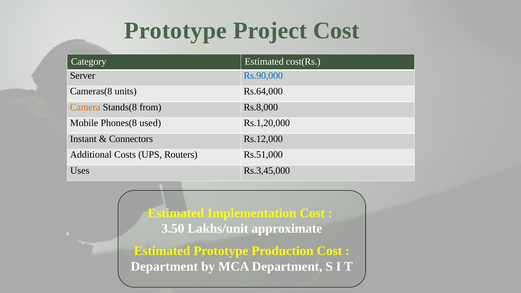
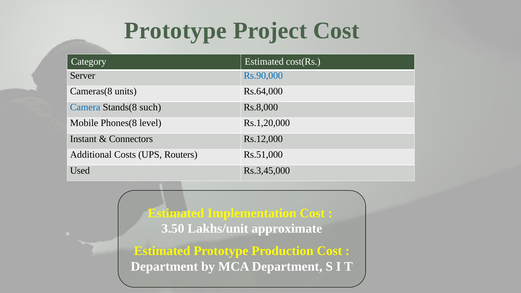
Camera colour: orange -> blue (85, 107)
from: from -> such (150, 107)
used: used -> level (150, 123)
Uses: Uses -> Used (80, 171)
